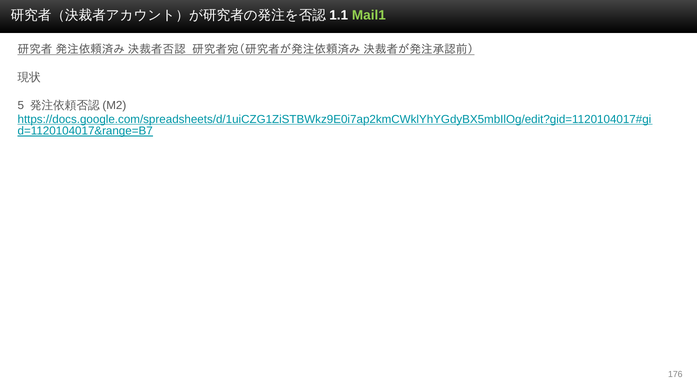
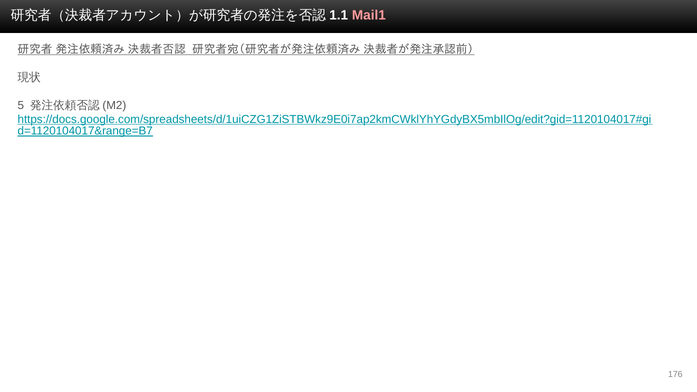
Mail1 colour: light green -> pink (369, 15)
